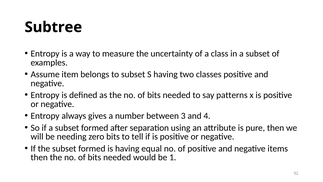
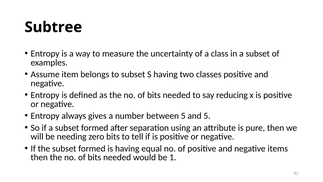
patterns: patterns -> reducing (232, 95)
between 3: 3 -> 5 (183, 116)
and 4: 4 -> 5 (207, 116)
